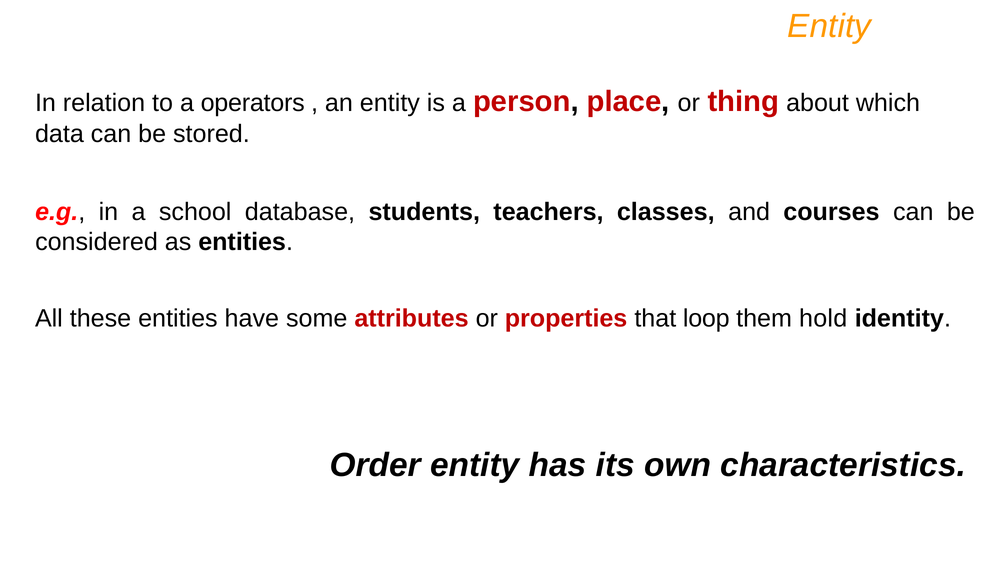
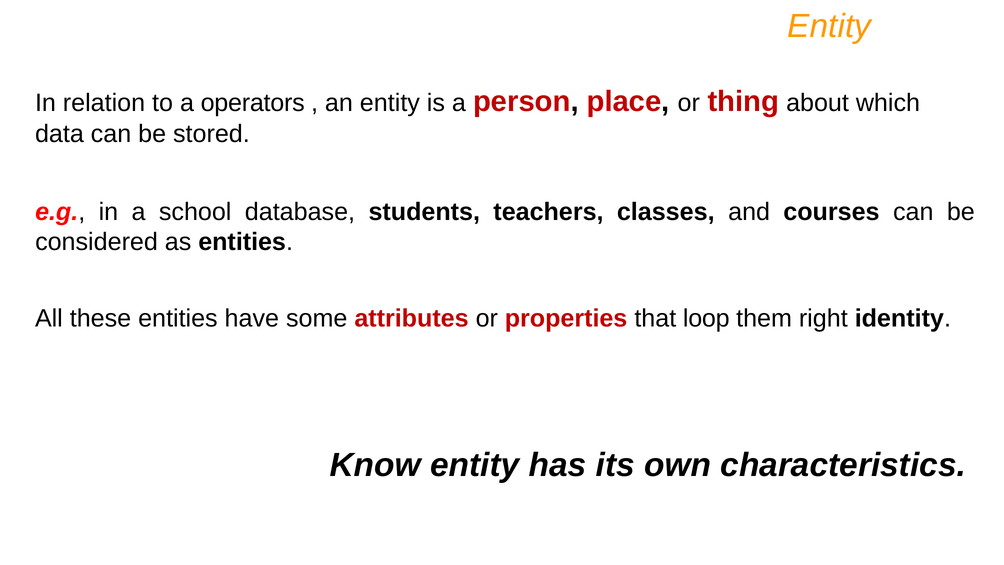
hold: hold -> right (823, 318)
Order: Order -> Know (375, 465)
